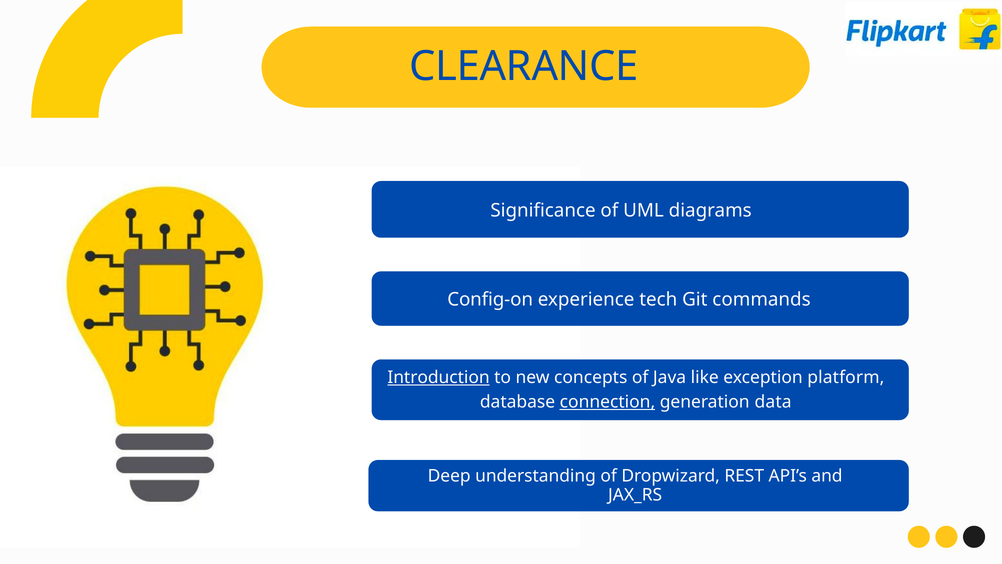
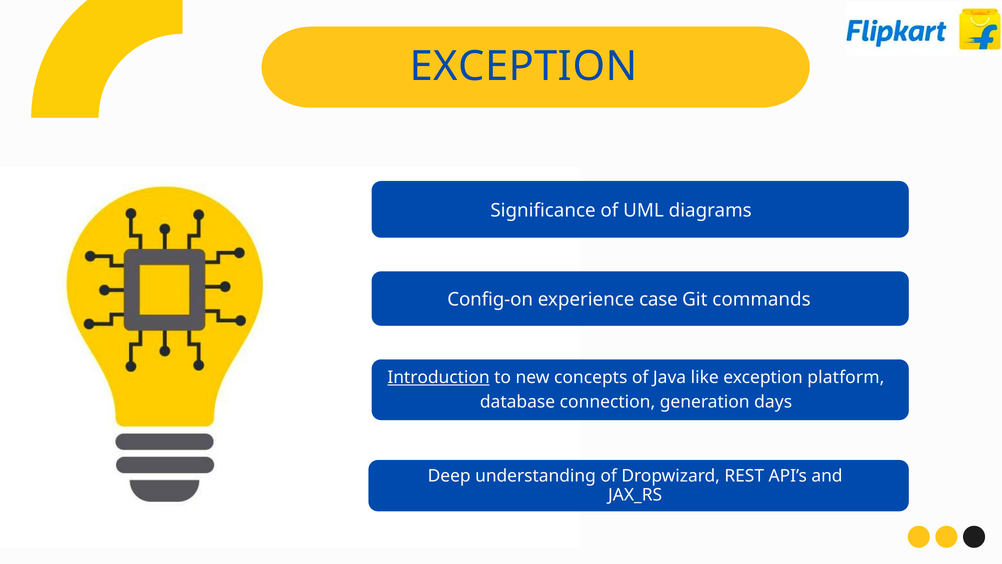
CLEARANCE: CLEARANCE -> EXCEPTION (523, 66)
tech: tech -> case (658, 299)
connection underline: present -> none (607, 402)
data: data -> days (773, 402)
